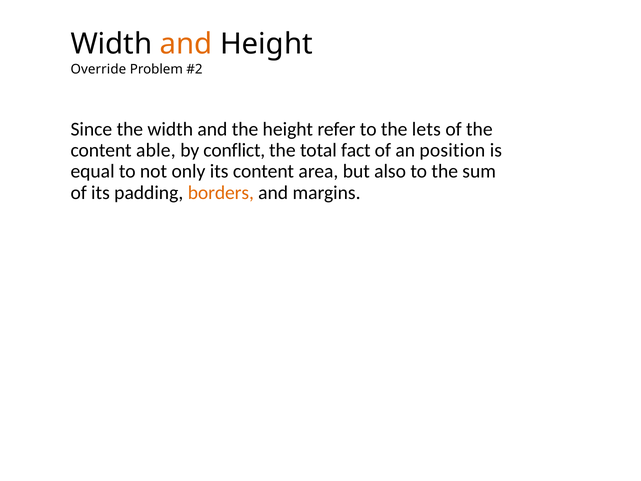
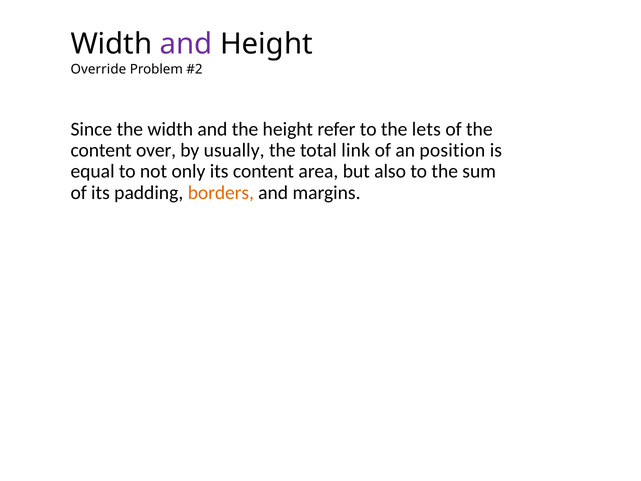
and colour: orange -> purple (186, 44)
able: able -> over (156, 150)
conflict: conflict -> usually (234, 150)
fact: fact -> link (356, 150)
